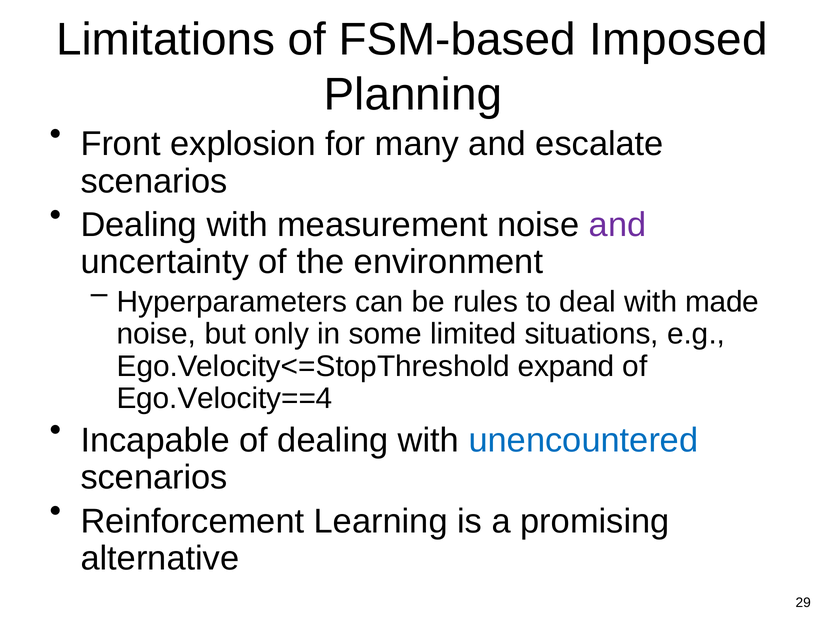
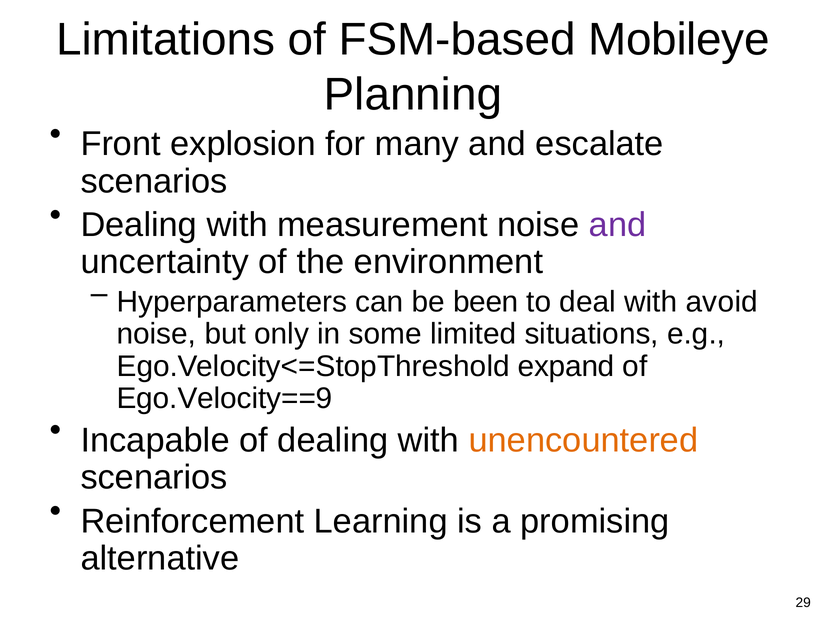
Imposed: Imposed -> Mobileye (679, 40)
rules: rules -> been (486, 302)
made: made -> avoid (722, 302)
Ego.Velocity==4: Ego.Velocity==4 -> Ego.Velocity==9 (225, 399)
unencountered colour: blue -> orange (583, 441)
